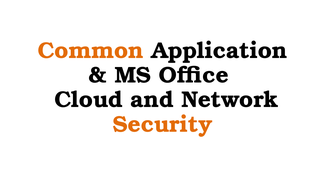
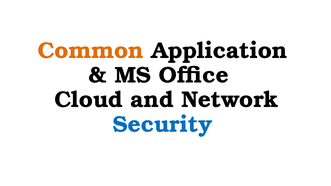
Security colour: orange -> blue (163, 124)
